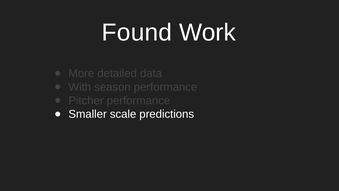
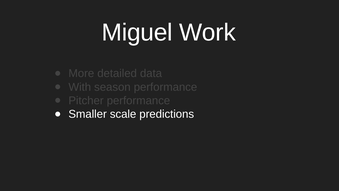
Found: Found -> Miguel (137, 33)
